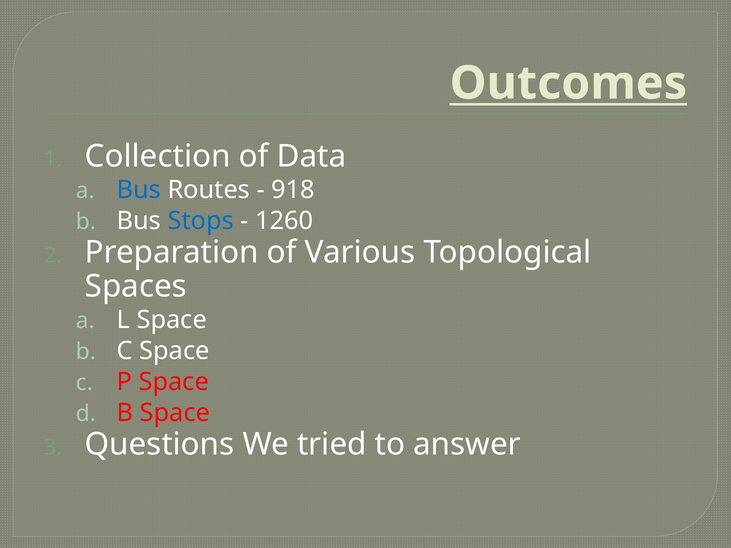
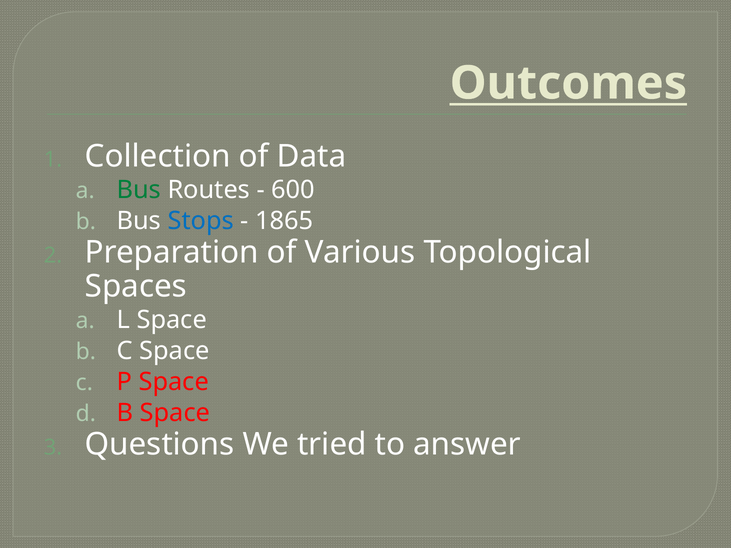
Bus colour: blue -> green (139, 190)
918: 918 -> 600 (293, 190)
1260: 1260 -> 1865 (284, 221)
